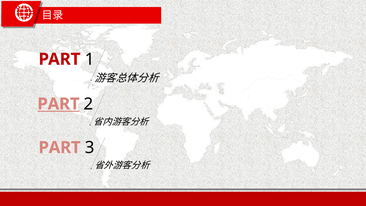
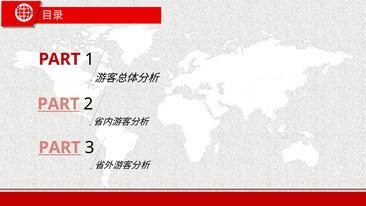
PART underline: none -> present (60, 147)
